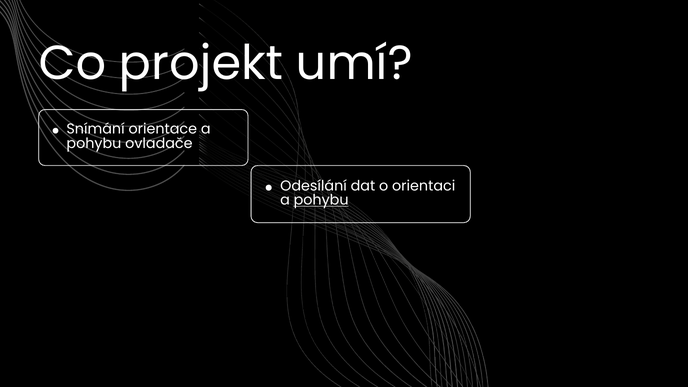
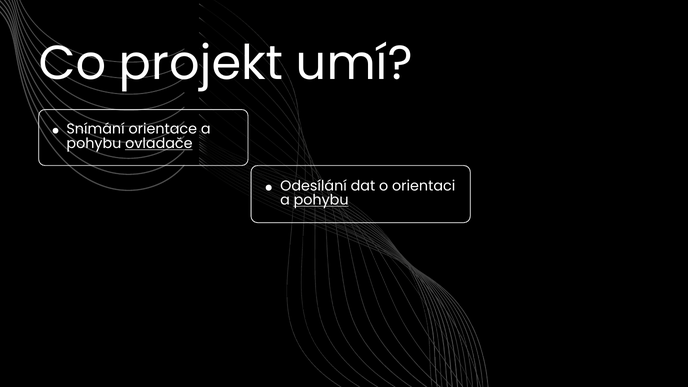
ovladače underline: none -> present (159, 144)
